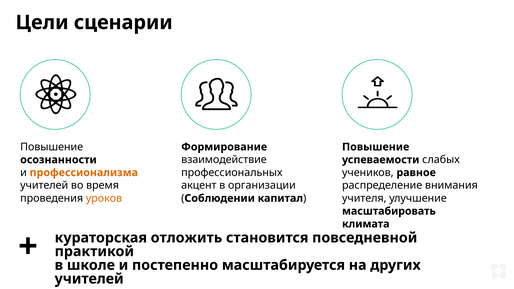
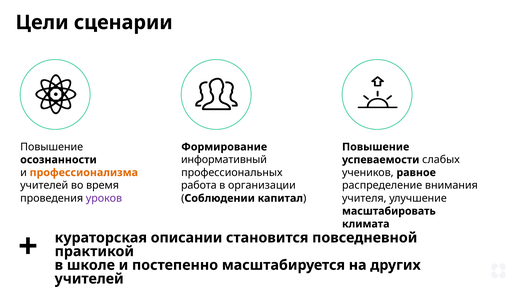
взаимодействие: взаимодействие -> информативный (224, 160)
акцент: акцент -> работа (199, 186)
уроков colour: orange -> purple (104, 198)
отложить: отложить -> описании (187, 238)
